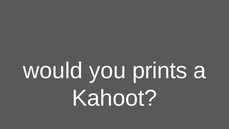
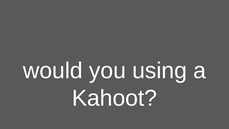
prints: prints -> using (160, 71)
